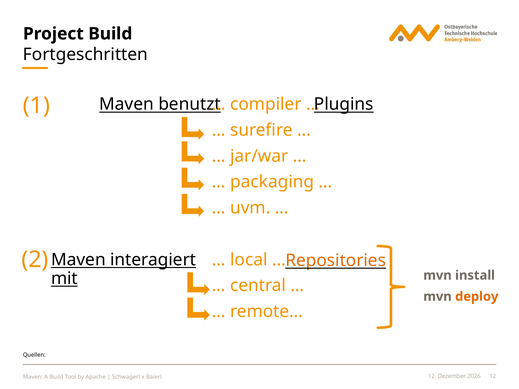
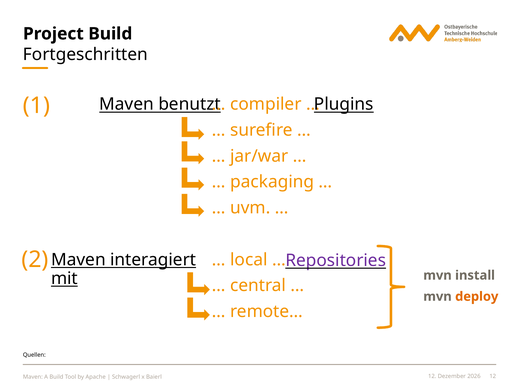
Repositories colour: orange -> purple (336, 260)
